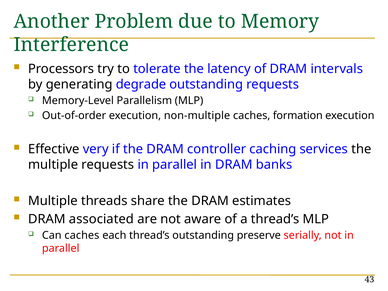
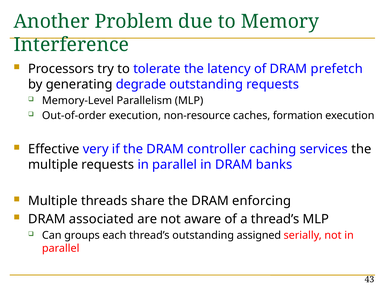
intervals: intervals -> prefetch (337, 69)
non-multiple: non-multiple -> non-resource (197, 116)
estimates: estimates -> enforcing (262, 201)
Can caches: caches -> groups (82, 235)
preserve: preserve -> assigned (259, 235)
